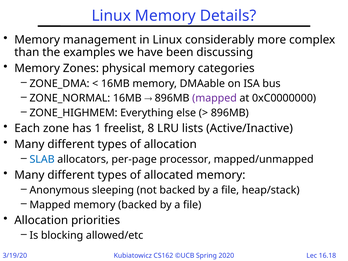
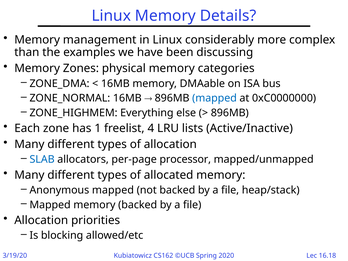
mapped colour: purple -> blue (214, 98)
8: 8 -> 4 (151, 128)
Anonymous sleeping: sleeping -> mapped (113, 190)
